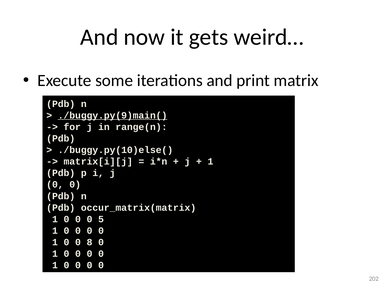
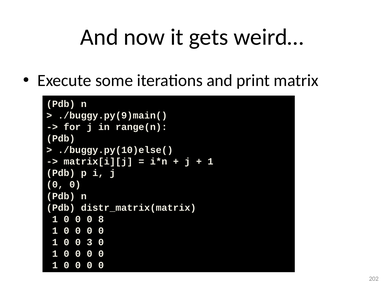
./buggy.py(9)main( underline: present -> none (113, 115)
occur_matrix(matrix: occur_matrix(matrix -> distr_matrix(matrix (138, 208)
5: 5 -> 8 (101, 219)
8: 8 -> 3 (90, 242)
